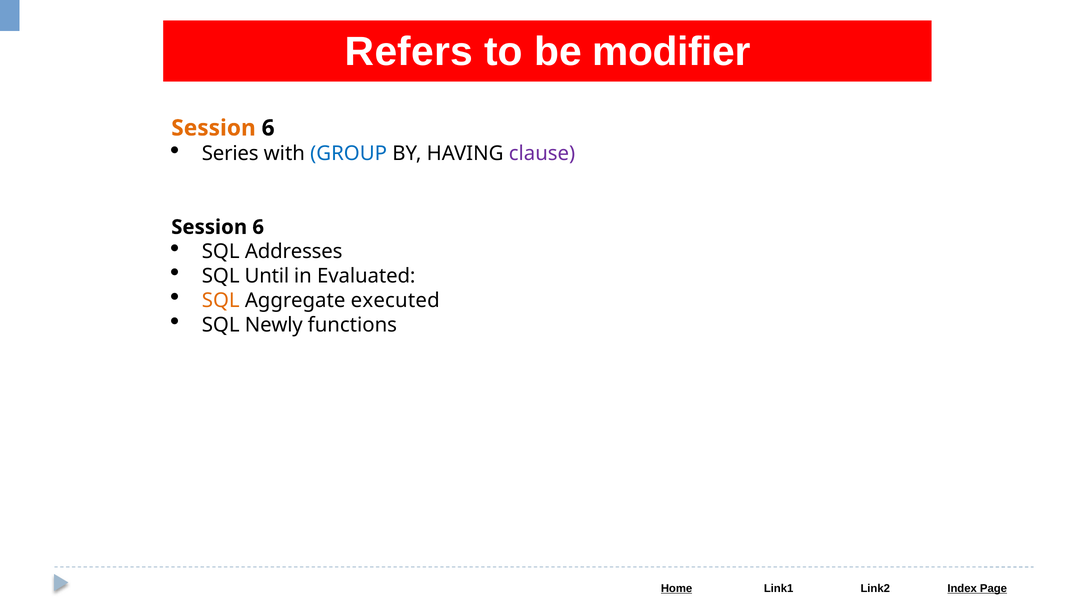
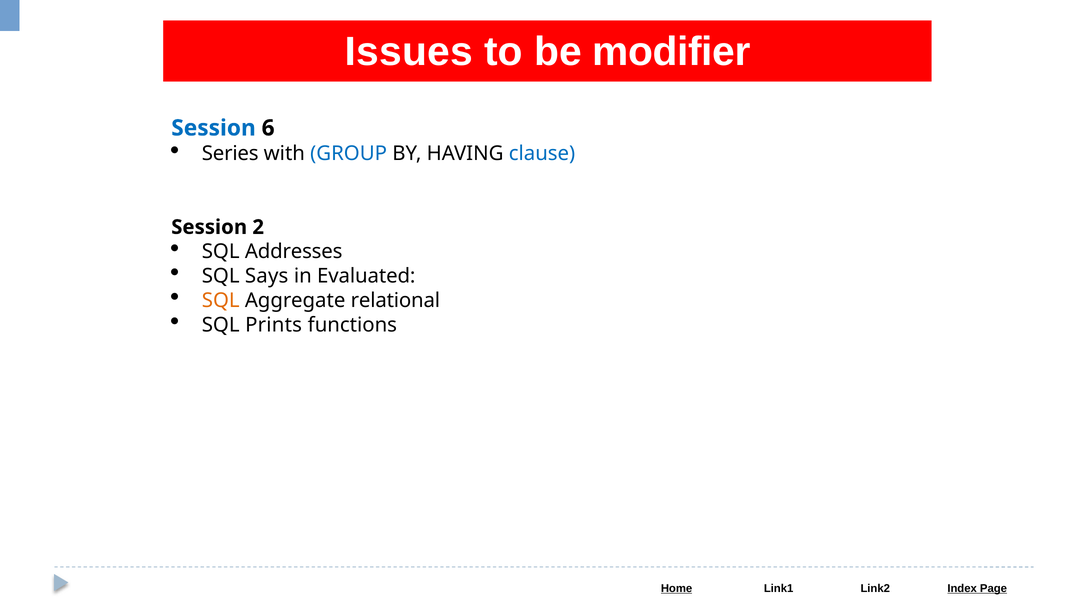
Refers: Refers -> Issues (409, 52)
Session colour: orange -> blue (213, 128)
clause colour: purple -> blue (542, 154)
6: 6 -> 2 (258, 227)
Until: Until -> Says (267, 276)
executed: executed -> relational (395, 301)
Newly: Newly -> Prints (274, 325)
